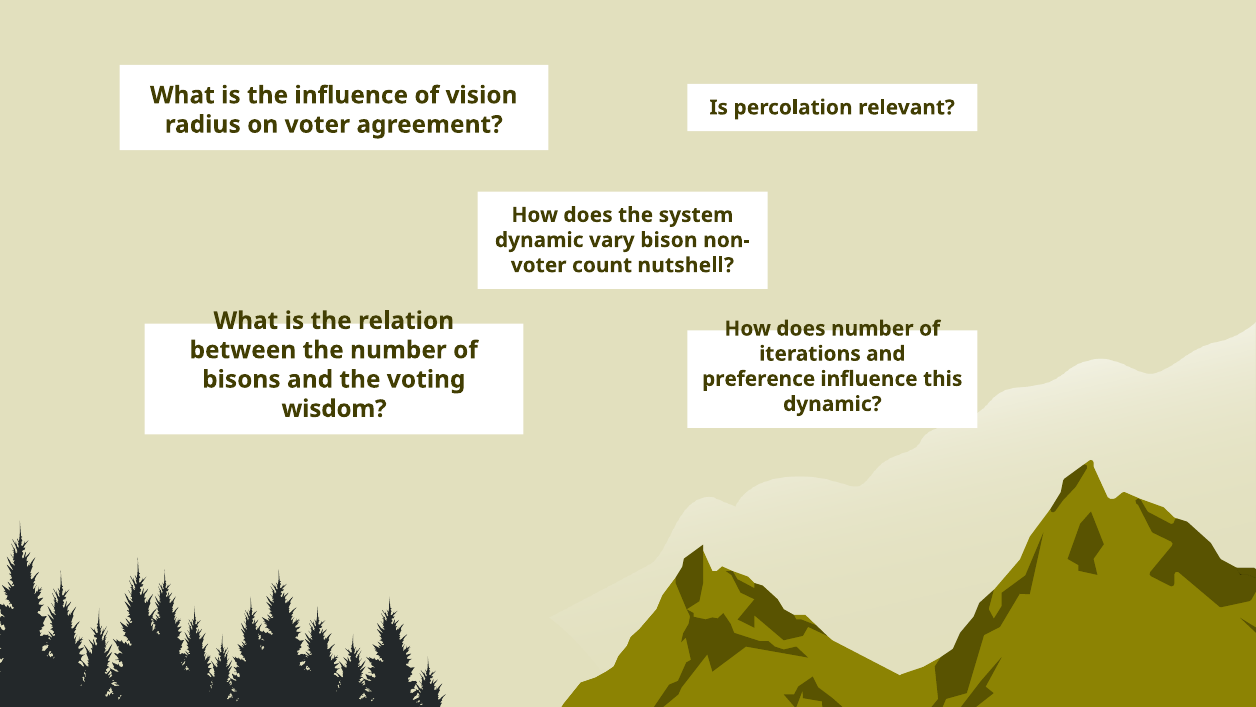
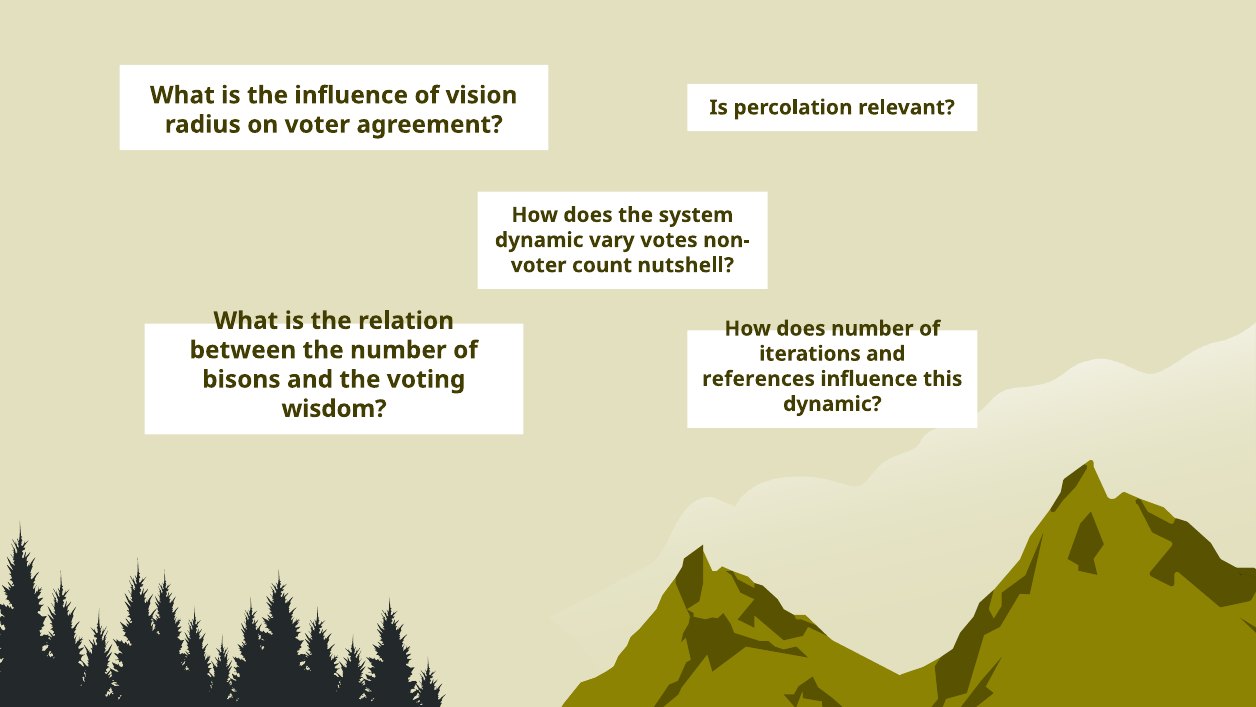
bison: bison -> votes (669, 240)
preference: preference -> references (759, 379)
